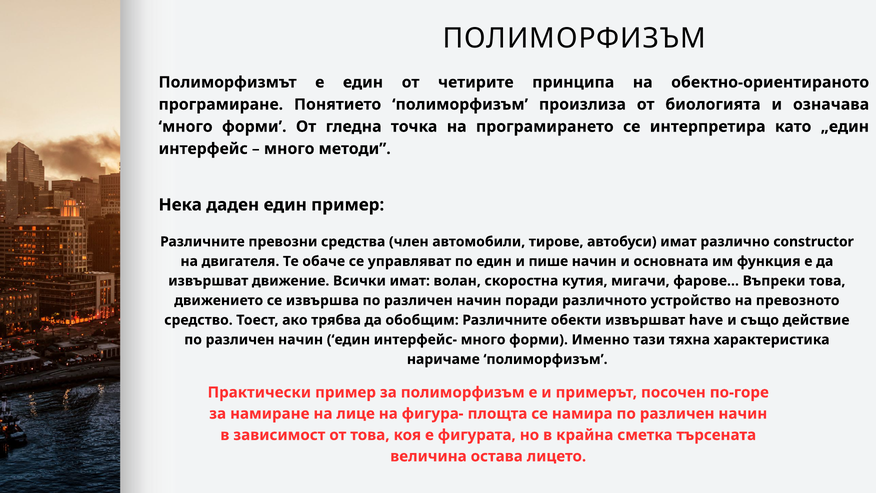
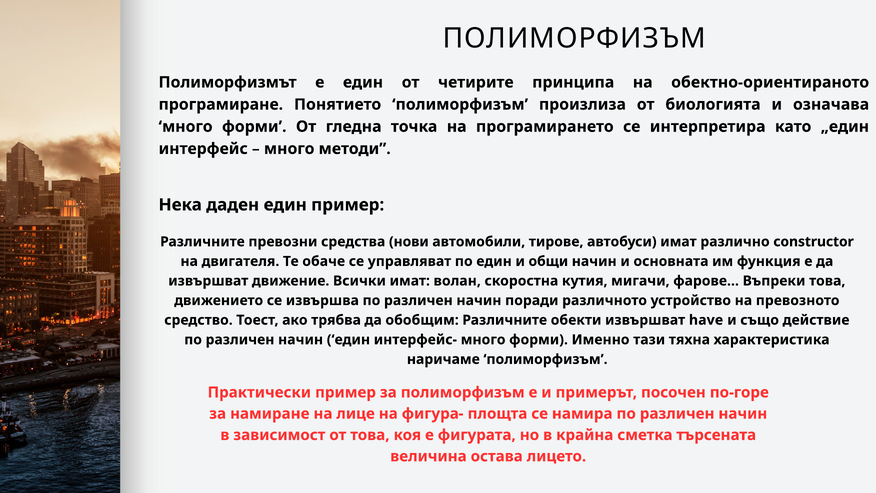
член: член -> нови (409, 242)
пише: пише -> общи (548, 261)
